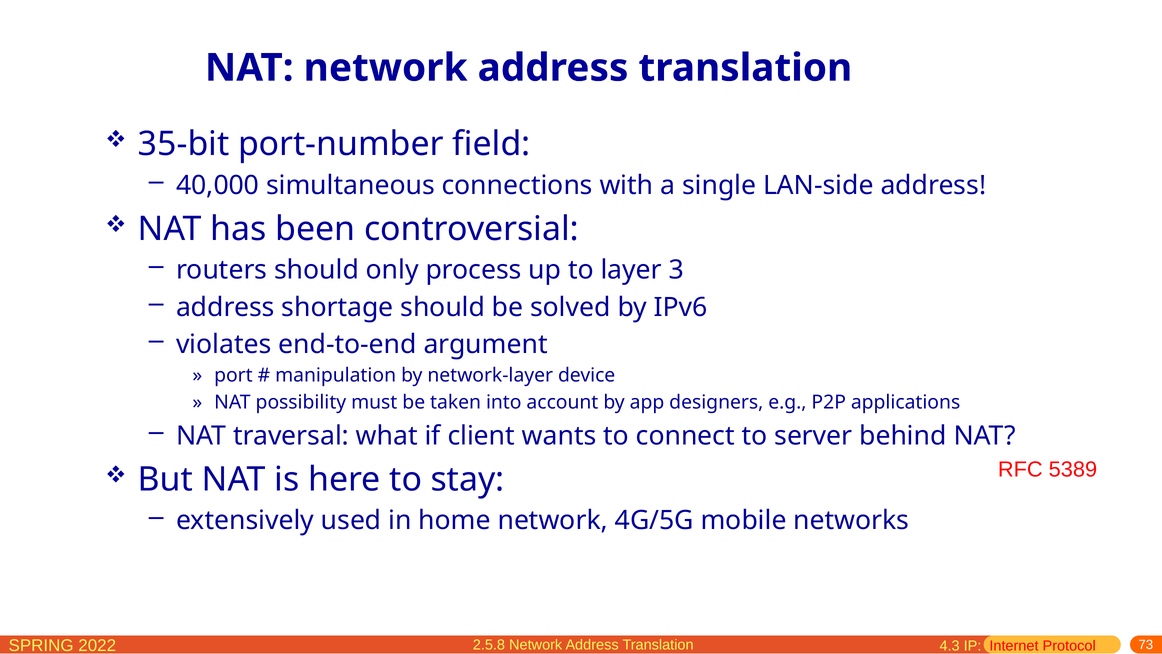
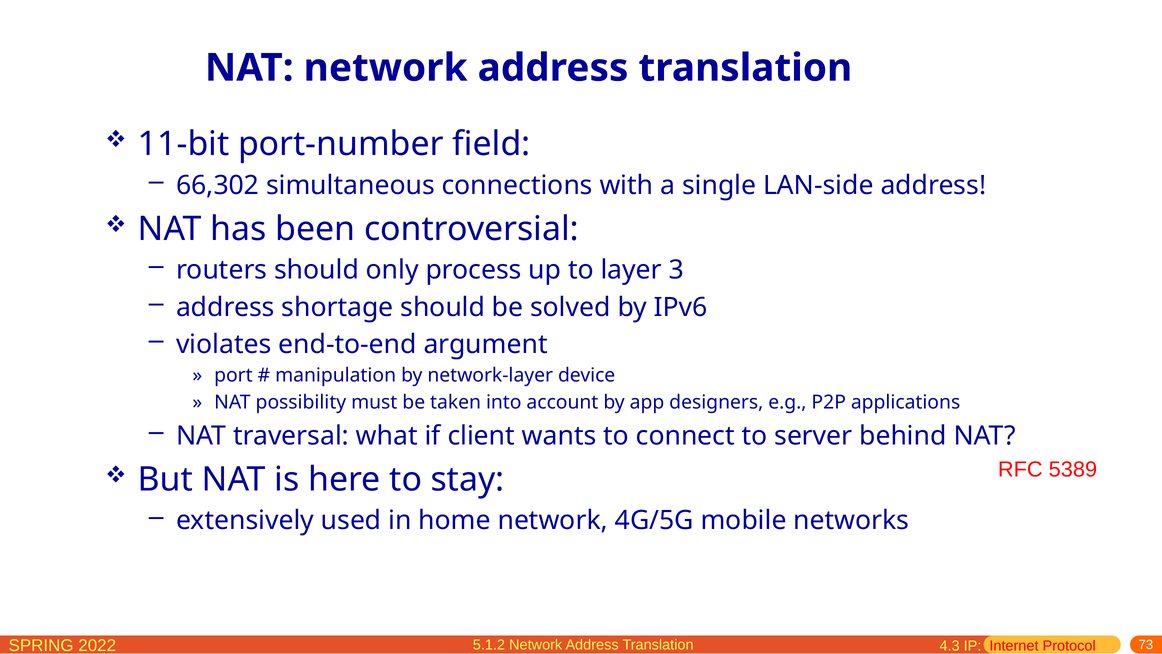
35-bit: 35-bit -> 11-bit (184, 144)
40,000: 40,000 -> 66,302 (218, 185)
2.5.8: 2.5.8 -> 5.1.2 (489, 644)
